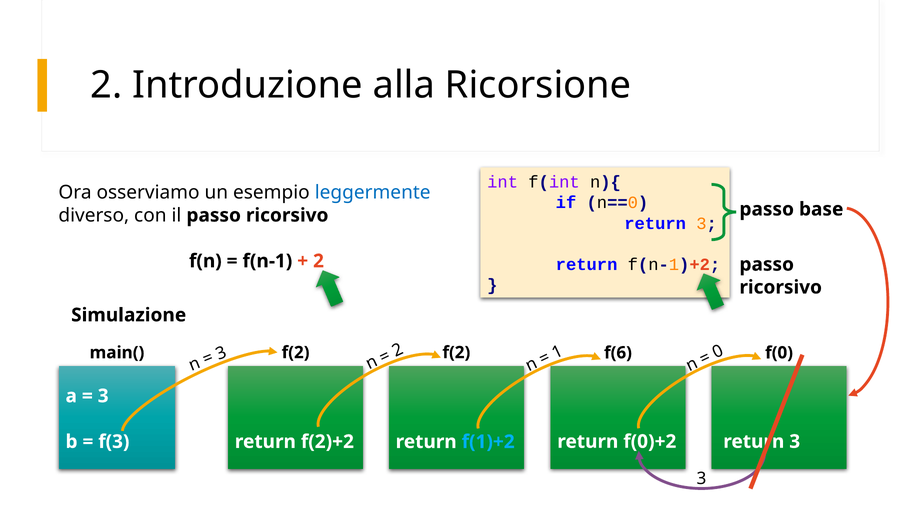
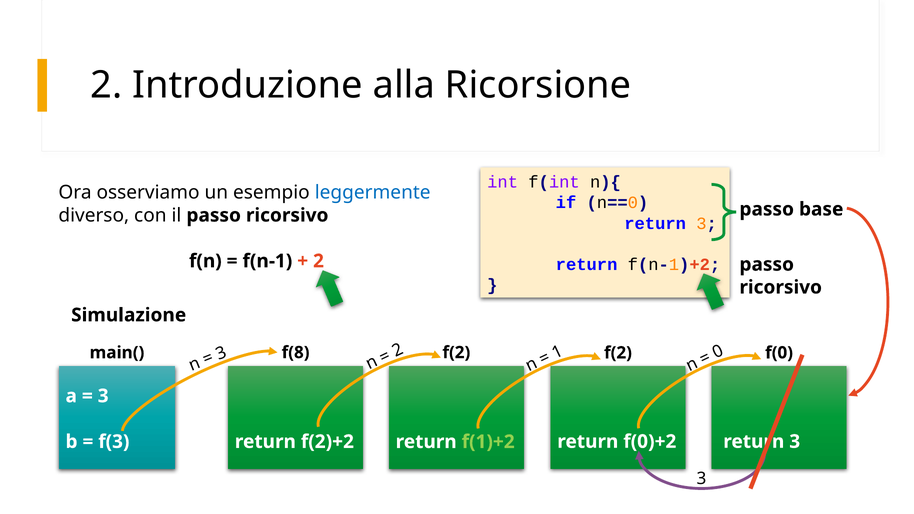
f(2: f(2 -> f(8 (296, 353)
f(6: f(6 -> f(2 (618, 353)
f(1)+2 colour: light blue -> light green (488, 442)
